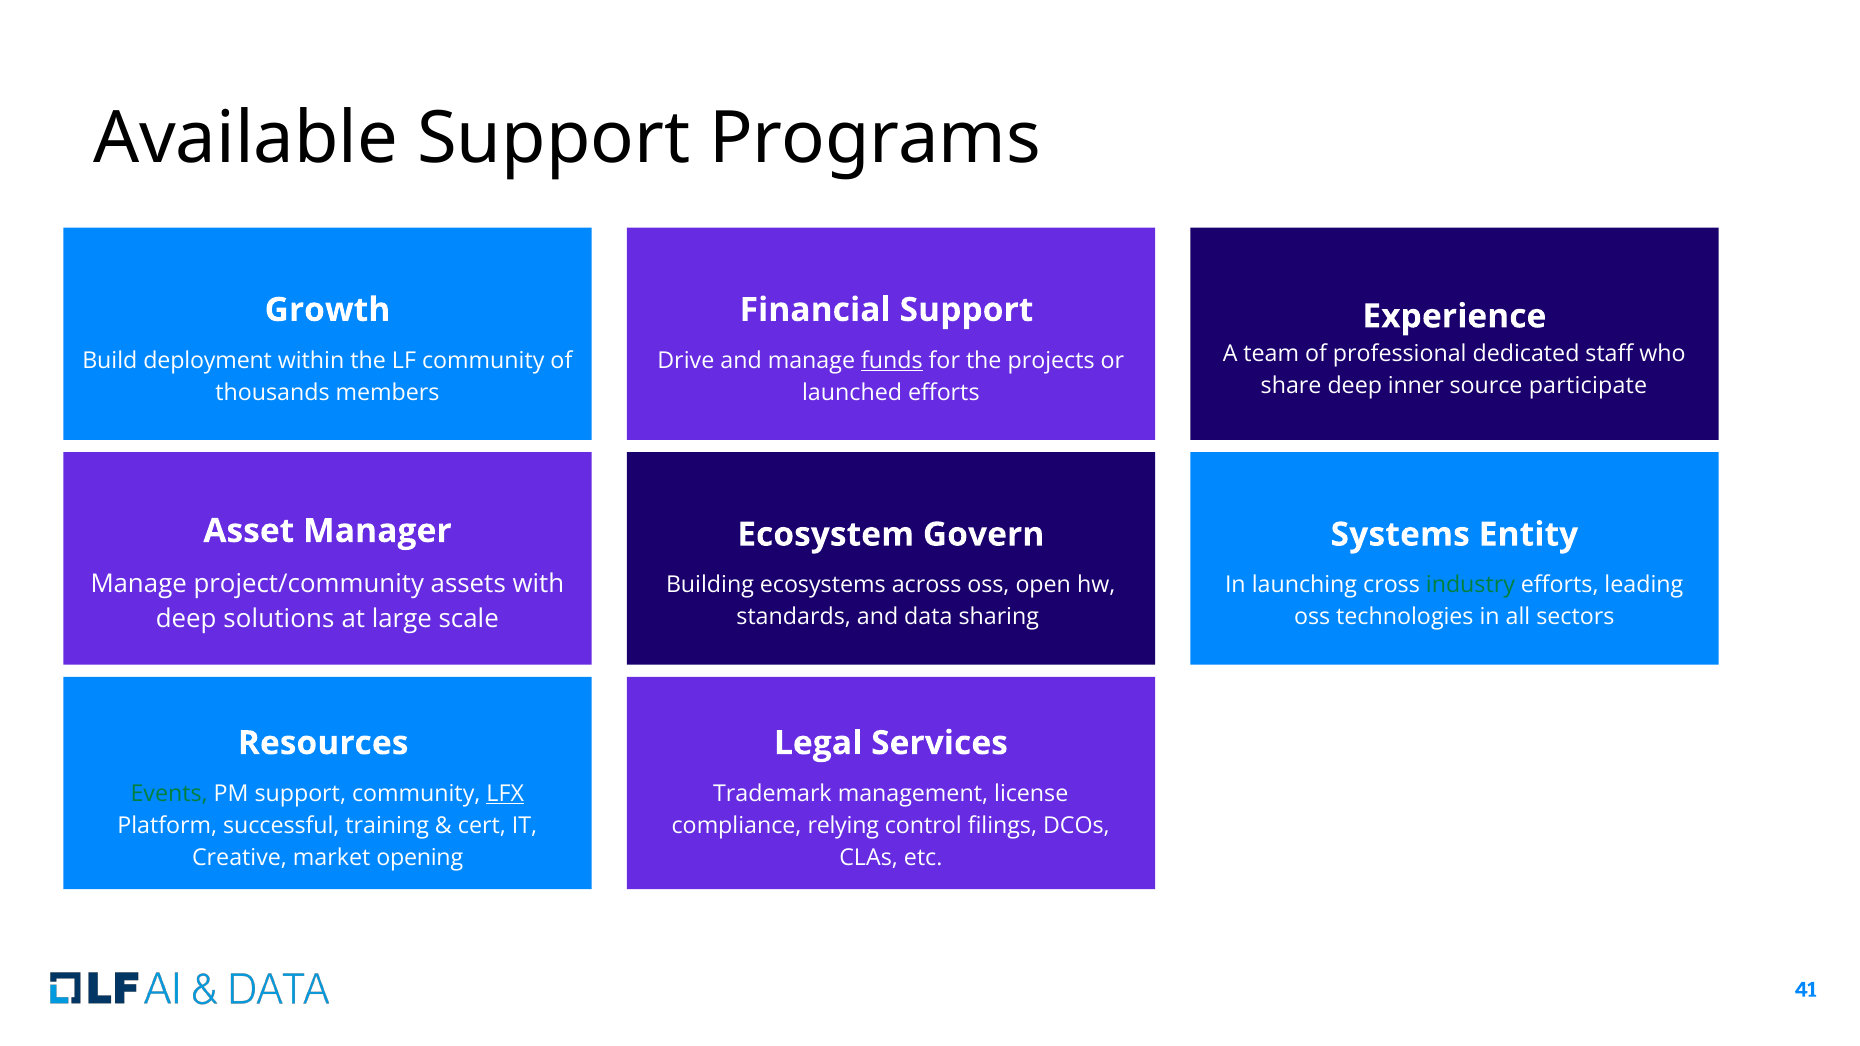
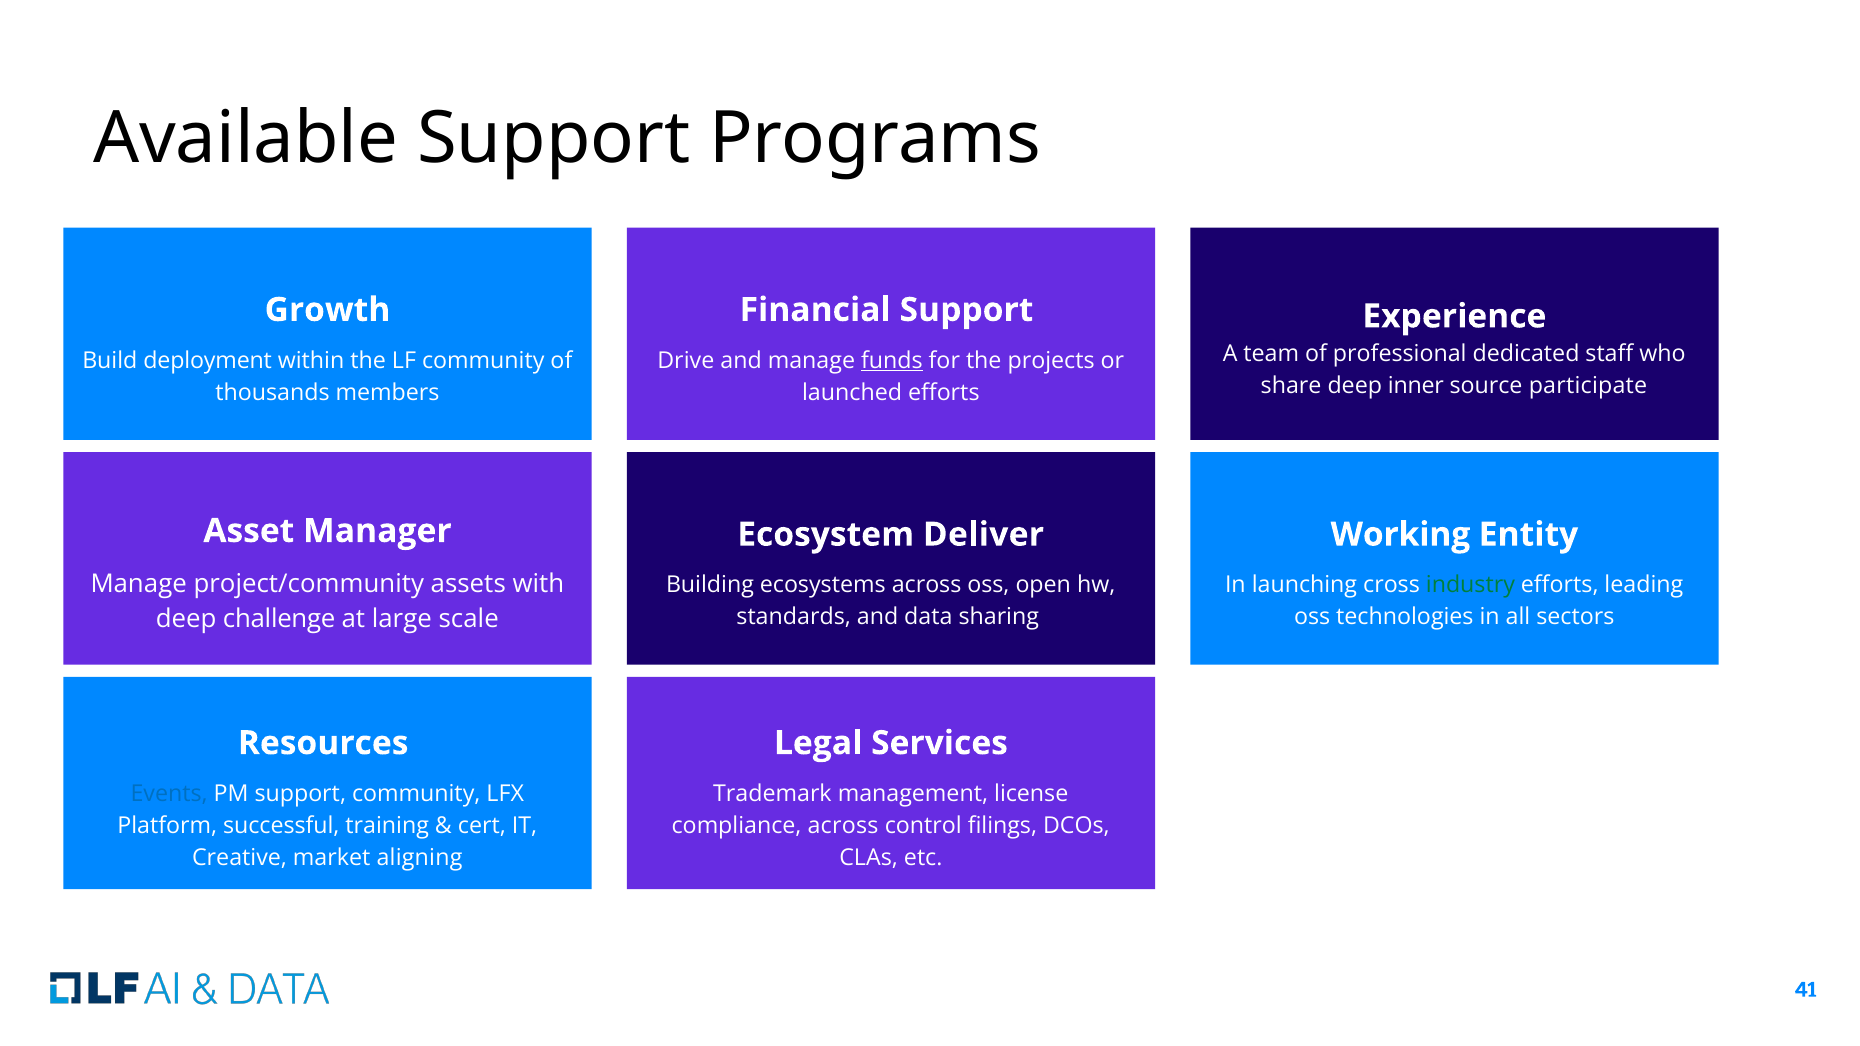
Govern: Govern -> Deliver (983, 535)
Systems: Systems -> Working (1400, 535)
solutions: solutions -> challenge (279, 619)
Events colour: green -> blue (169, 794)
LFX underline: present -> none (505, 794)
compliance relying: relying -> across (843, 826)
opening: opening -> aligning (419, 858)
